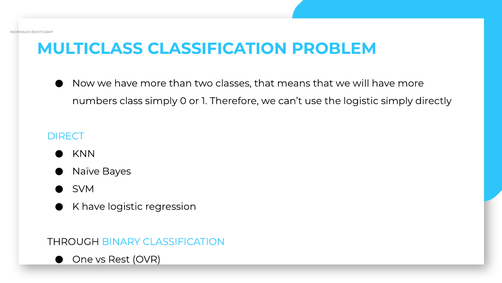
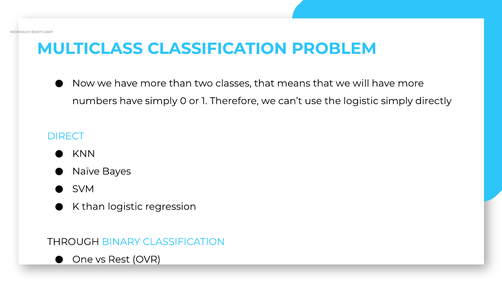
numbers class: class -> have (131, 101)
K have: have -> than (93, 206)
